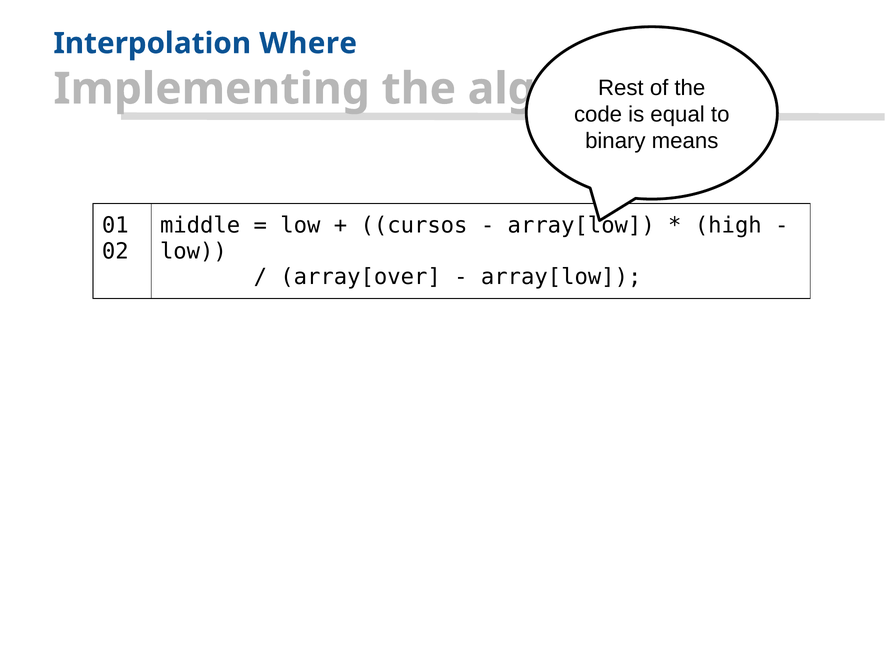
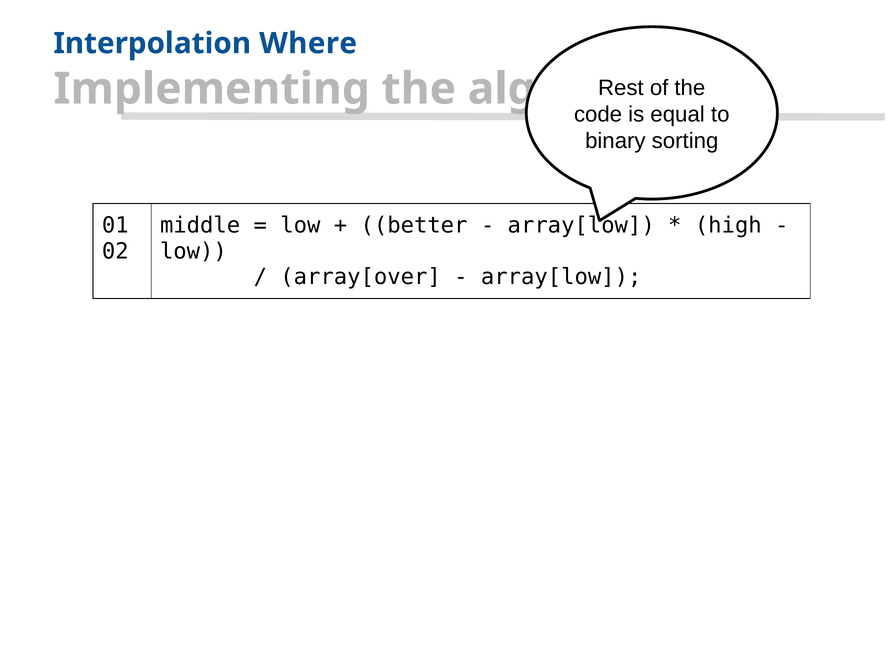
means: means -> sorting (685, 141)
cursos: cursos -> better (414, 225)
